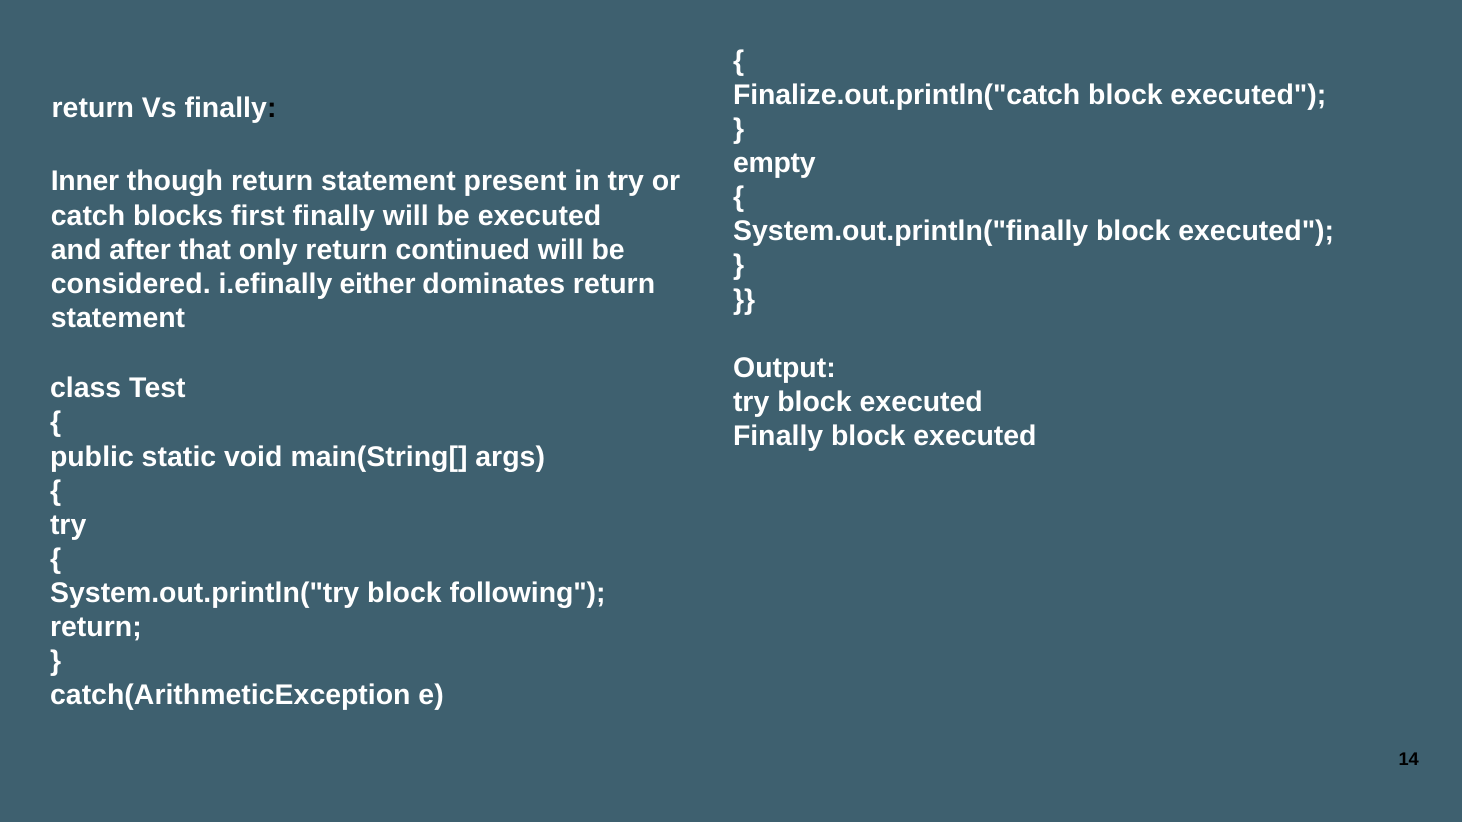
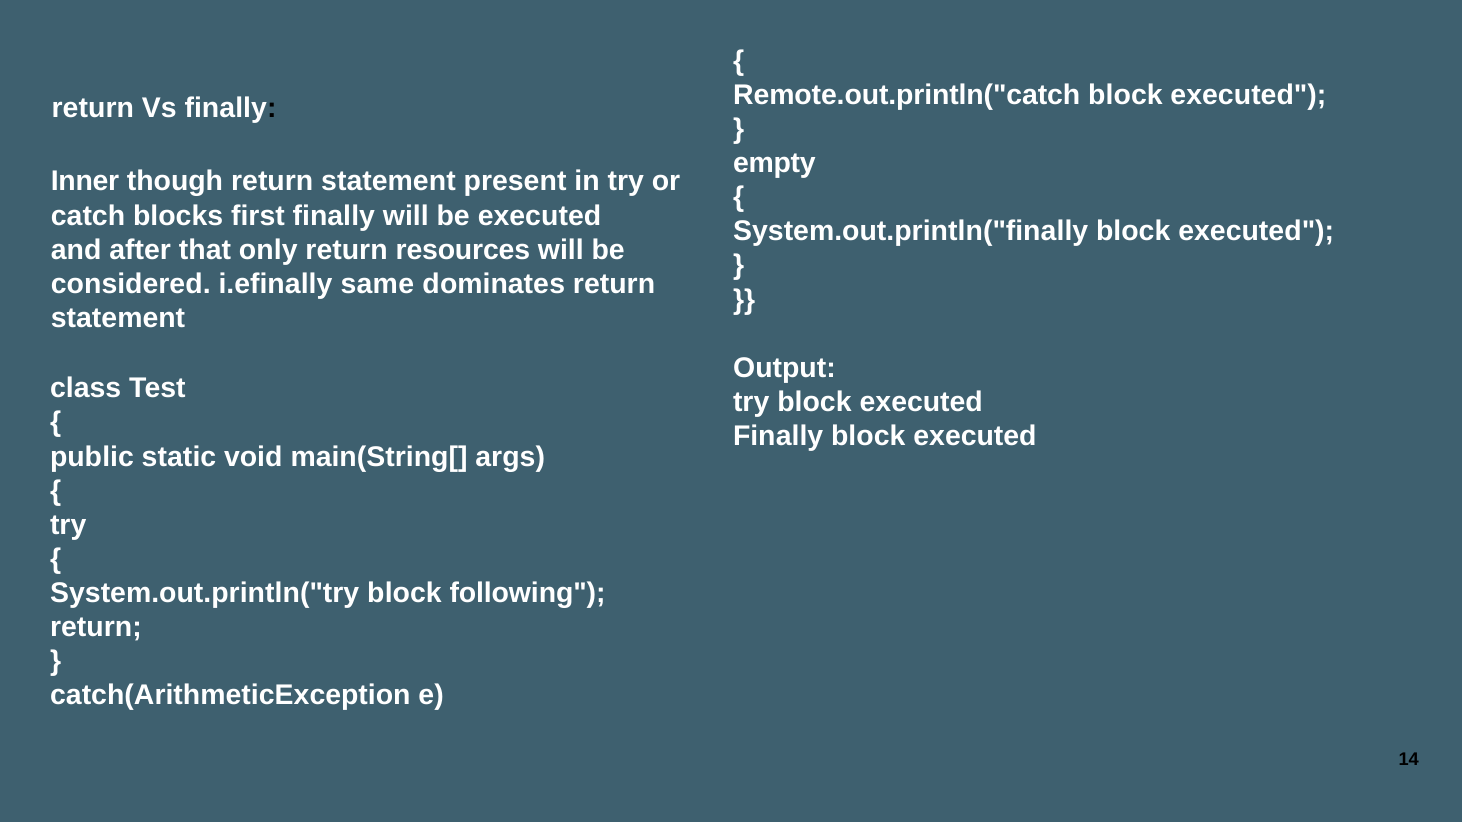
Finalize.out.println("catch: Finalize.out.println("catch -> Remote.out.println("catch (907, 95)
continued: continued -> resources (463, 250)
either: either -> same (377, 284)
